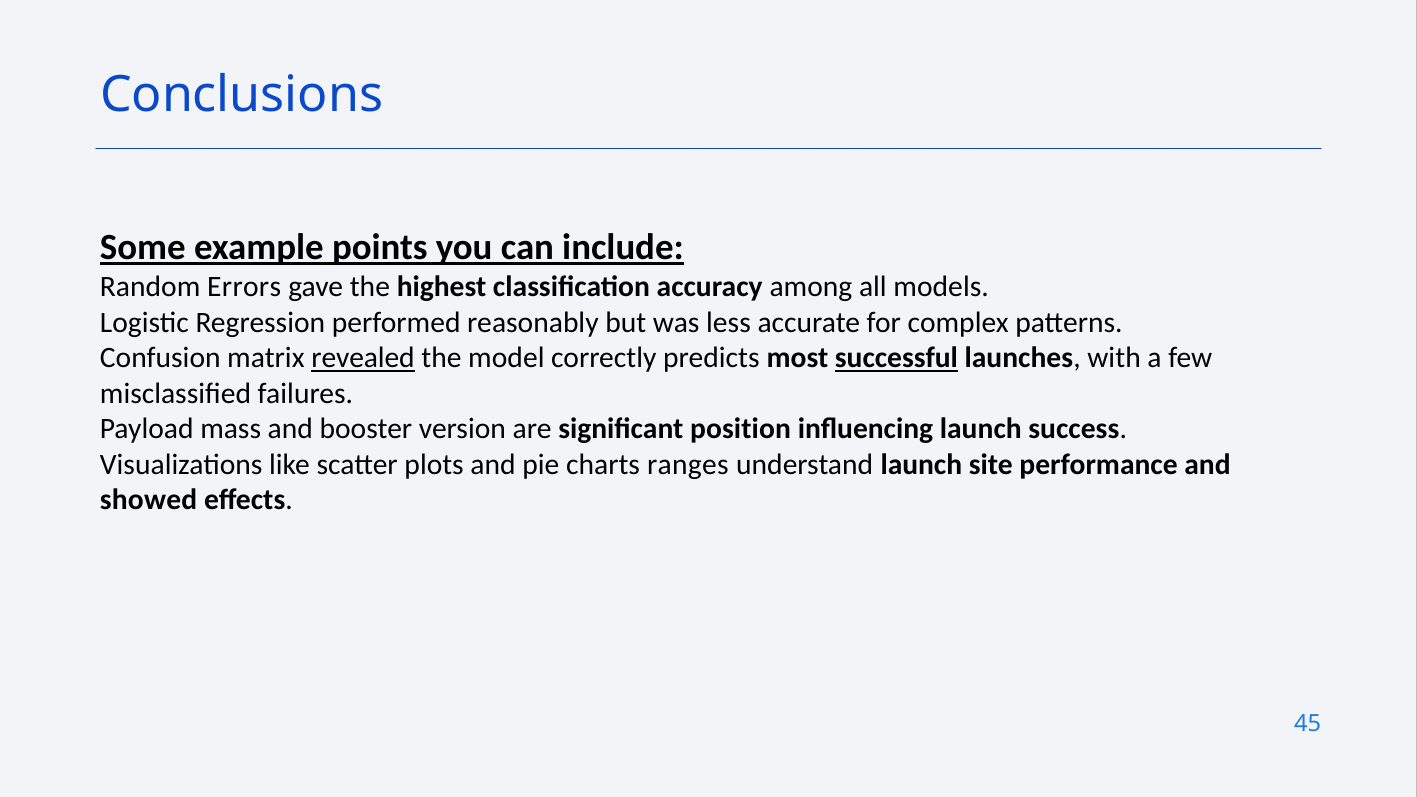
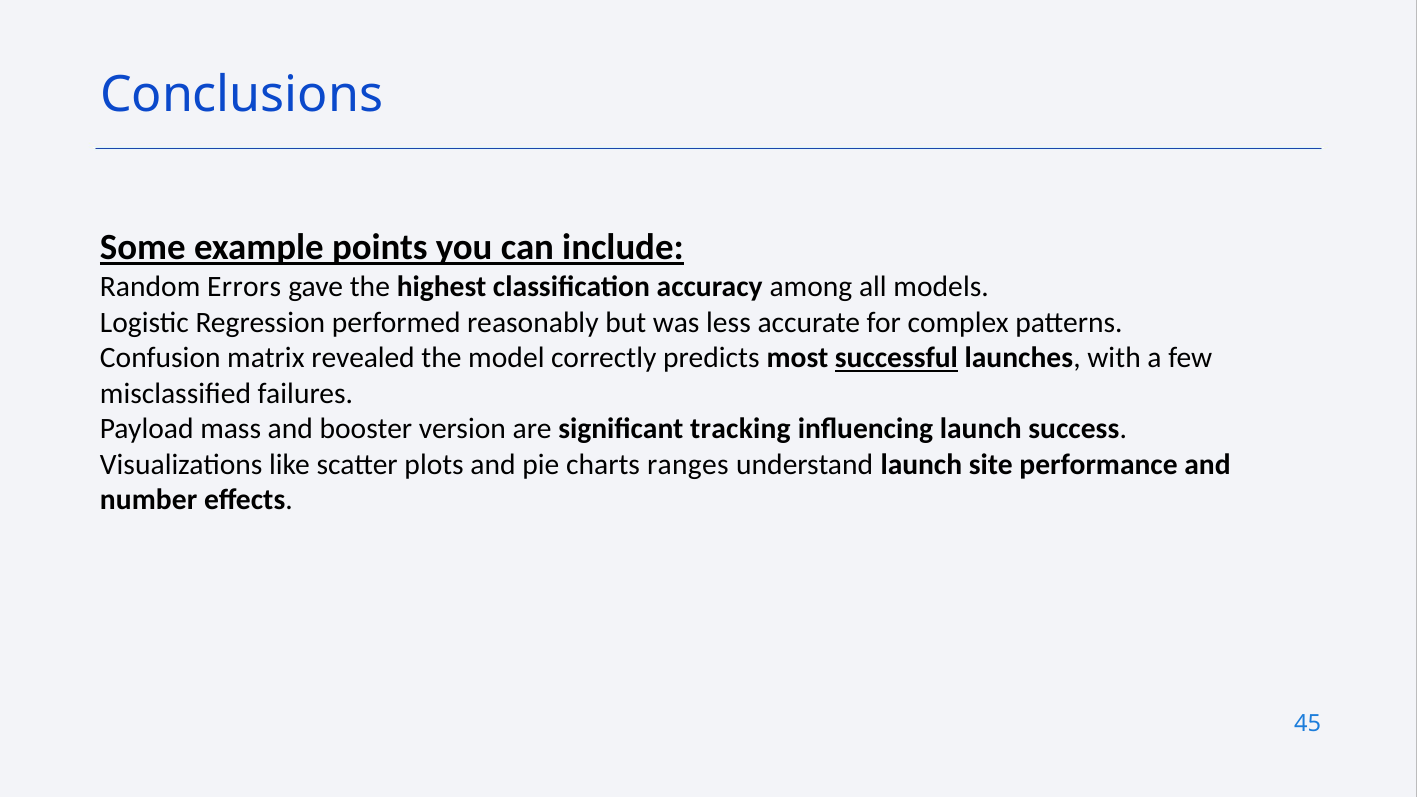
revealed underline: present -> none (363, 358)
position: position -> tracking (740, 429)
showed: showed -> number (149, 500)
